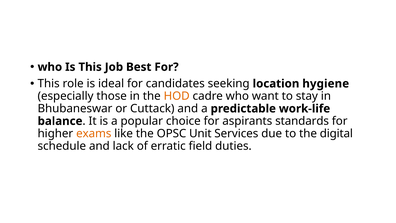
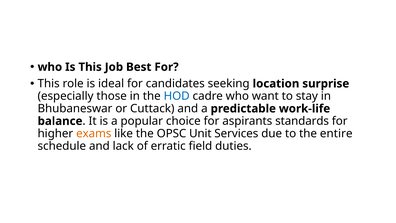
hygiene: hygiene -> surprise (326, 84)
HOD colour: orange -> blue (177, 96)
digital: digital -> entire (336, 133)
